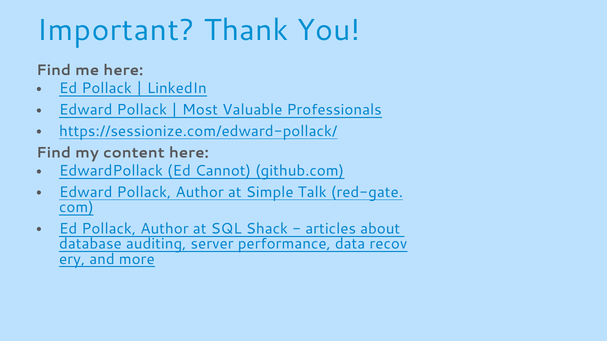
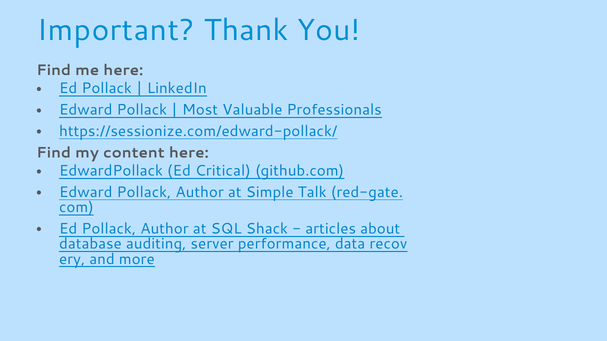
Cannot: Cannot -> Critical (223, 171)
